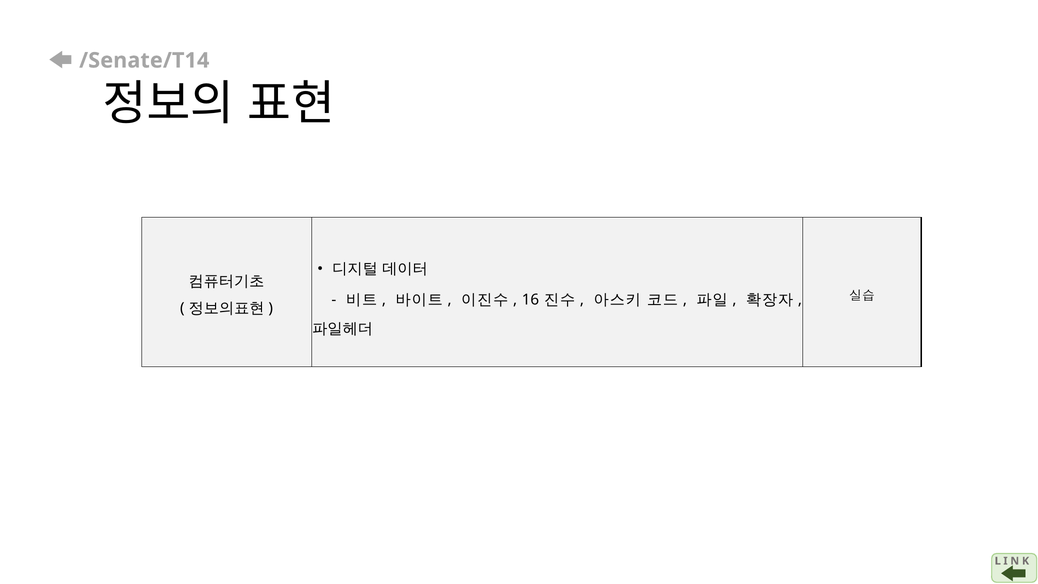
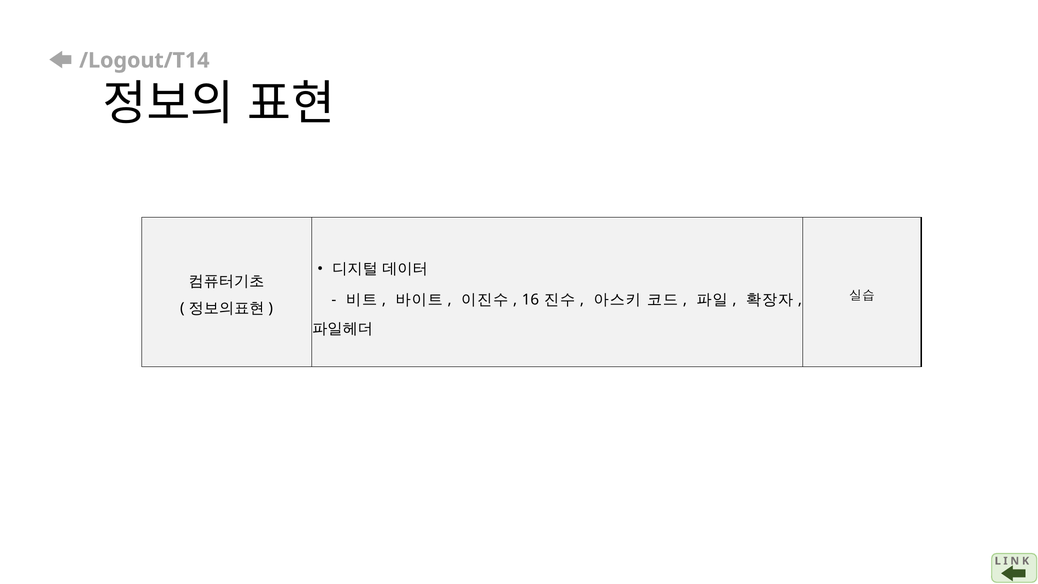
/Senate/T14: /Senate/T14 -> /Logout/T14 (144, 60)
